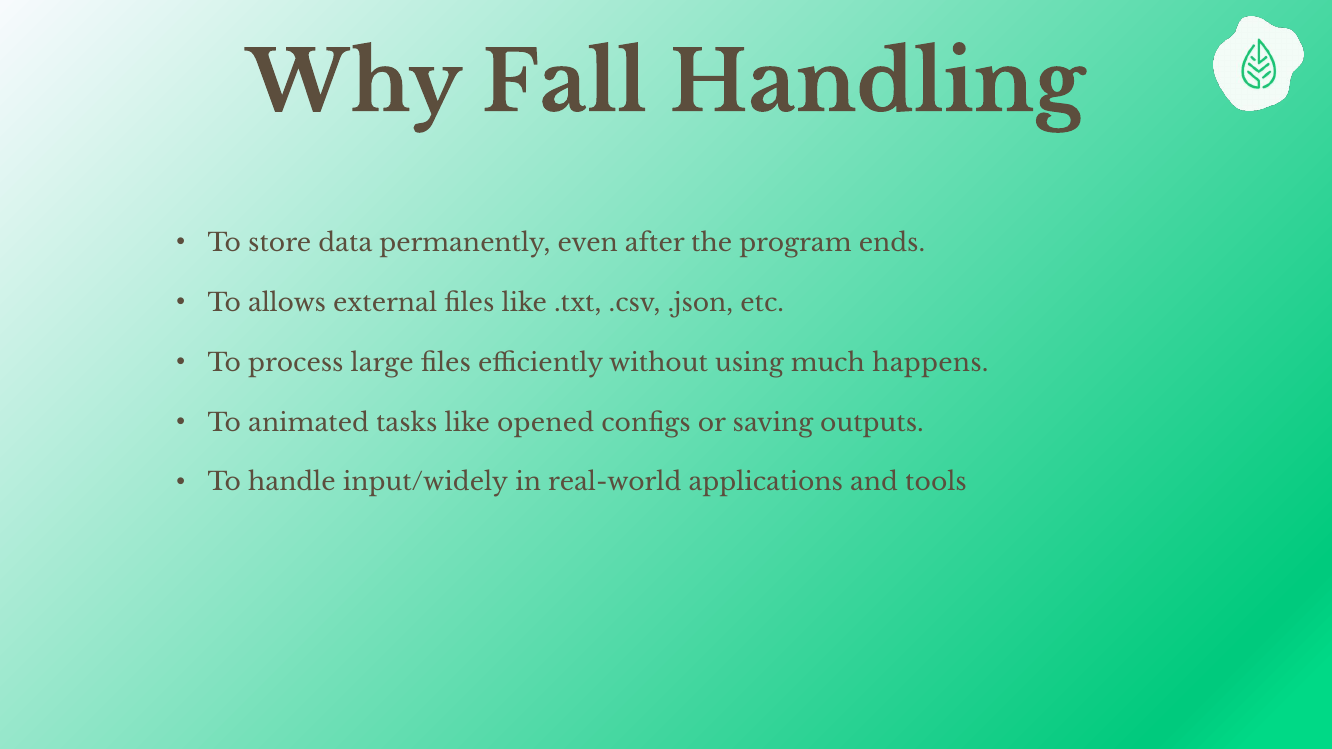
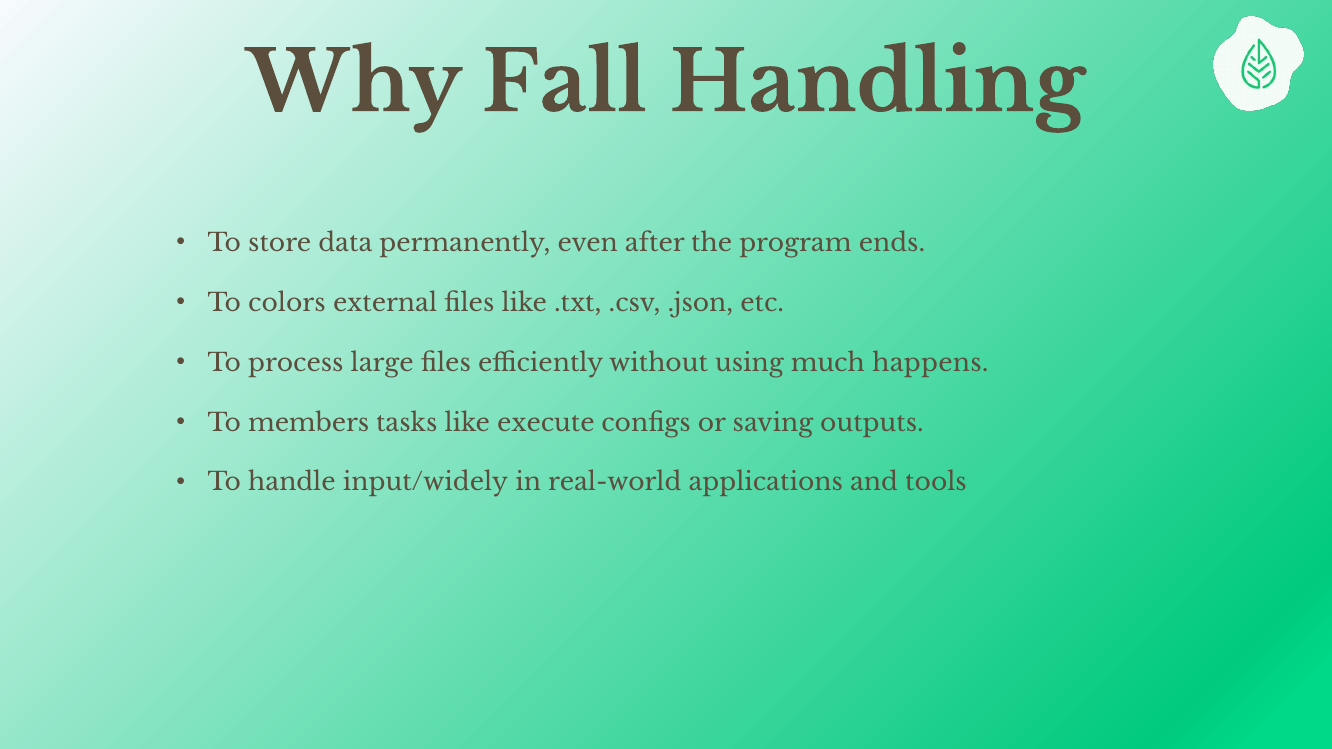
allows: allows -> colors (287, 303)
animated: animated -> members (309, 423)
opened: opened -> execute (546, 423)
